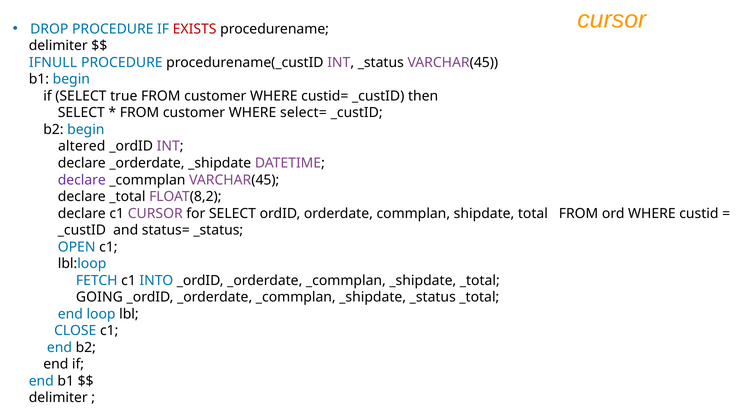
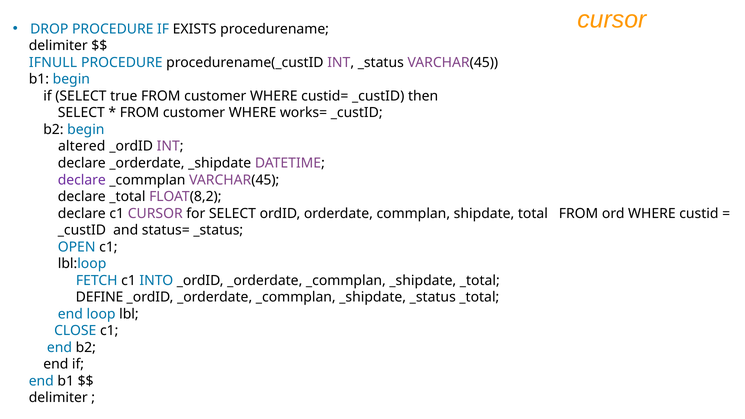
EXISTS colour: red -> black (195, 29)
select=: select= -> works= (304, 113)
GOING: GOING -> DEFINE (100, 297)
